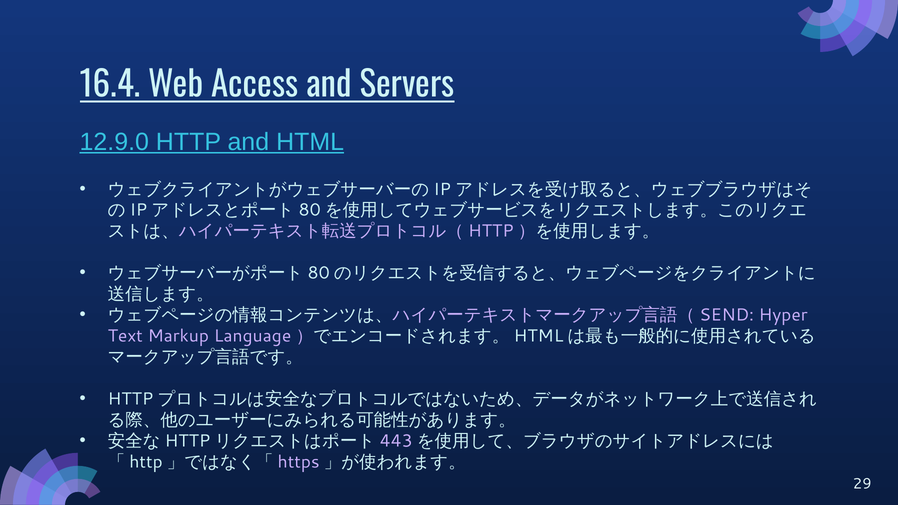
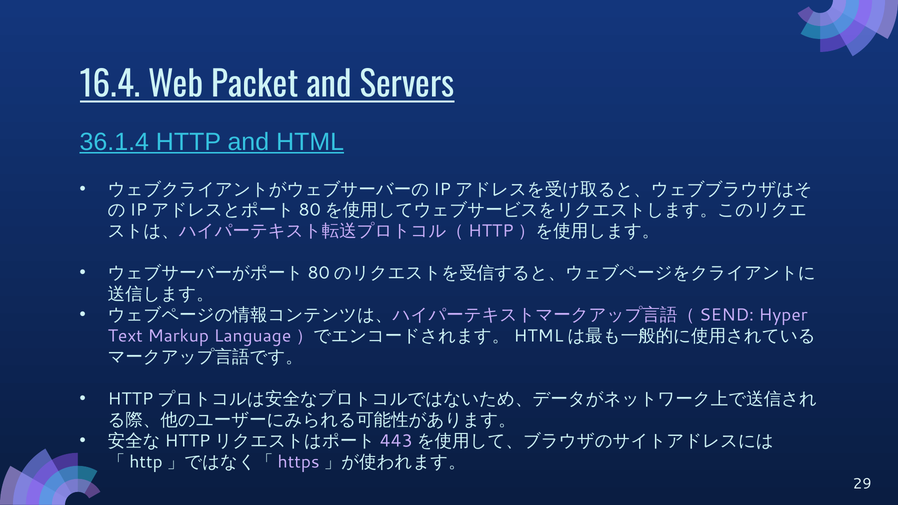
Access: Access -> Packet (255, 85)
12.9.0: 12.9.0 -> 36.1.4 (114, 142)
